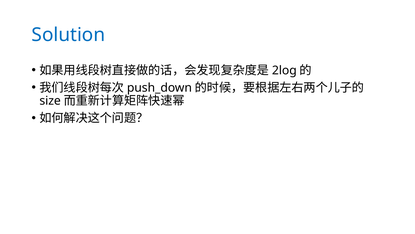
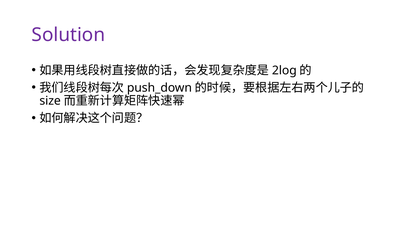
Solution colour: blue -> purple (68, 35)
